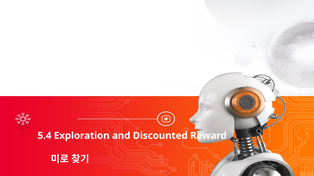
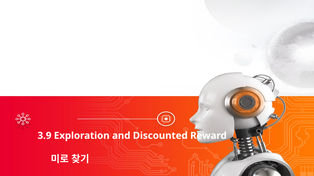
5.4: 5.4 -> 3.9 (44, 136)
